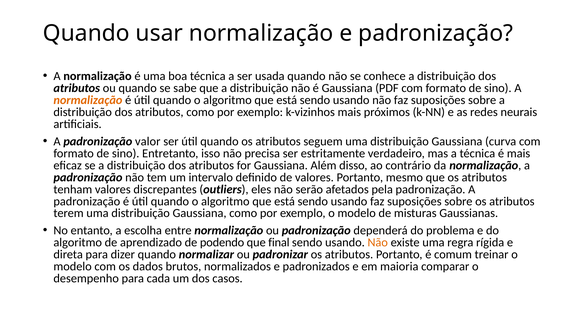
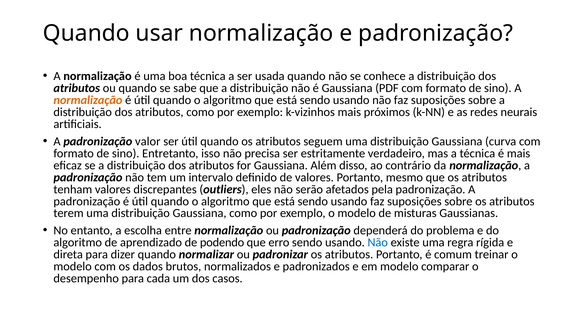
final: final -> erro (279, 242)
Não colour: orange -> blue (378, 242)
em maioria: maioria -> modelo (399, 266)
